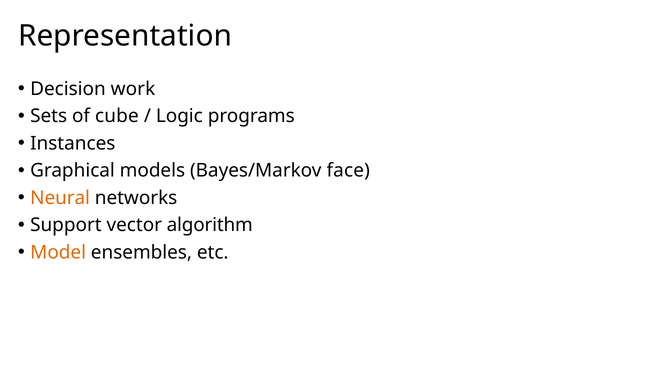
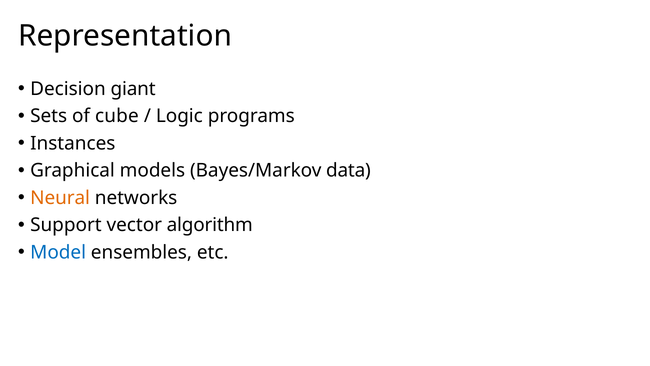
work: work -> giant (133, 89)
face: face -> data (348, 170)
Model colour: orange -> blue (58, 252)
